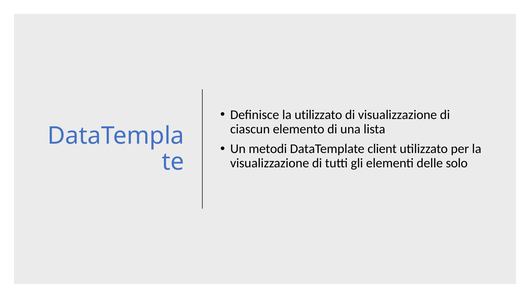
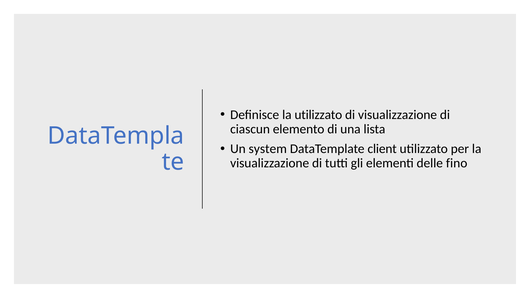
metodi: metodi -> system (268, 149)
solo: solo -> fino (457, 163)
